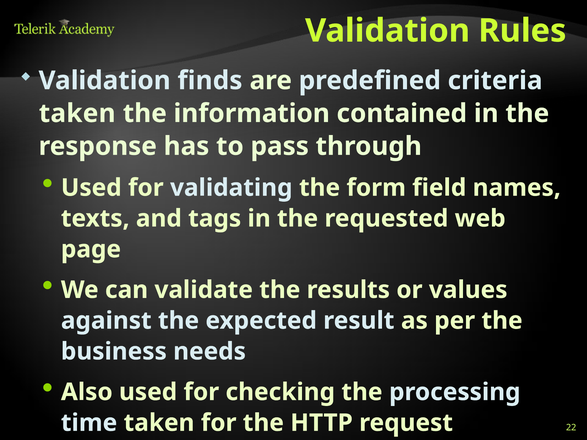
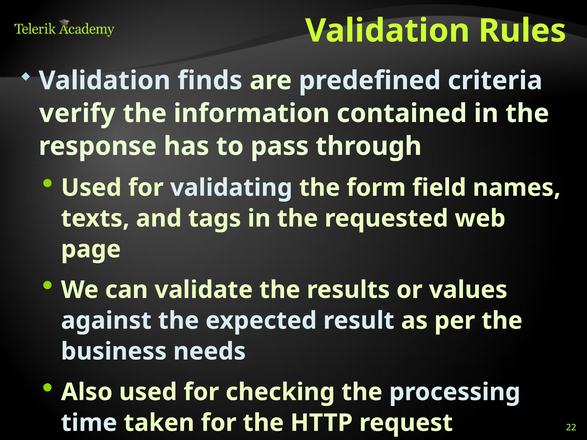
taken: taken -> verify (77, 113)
